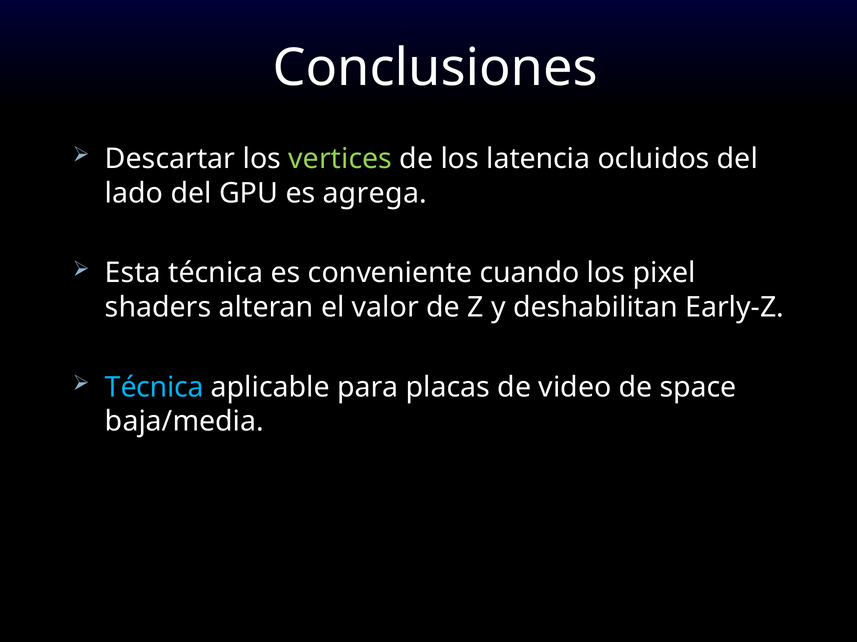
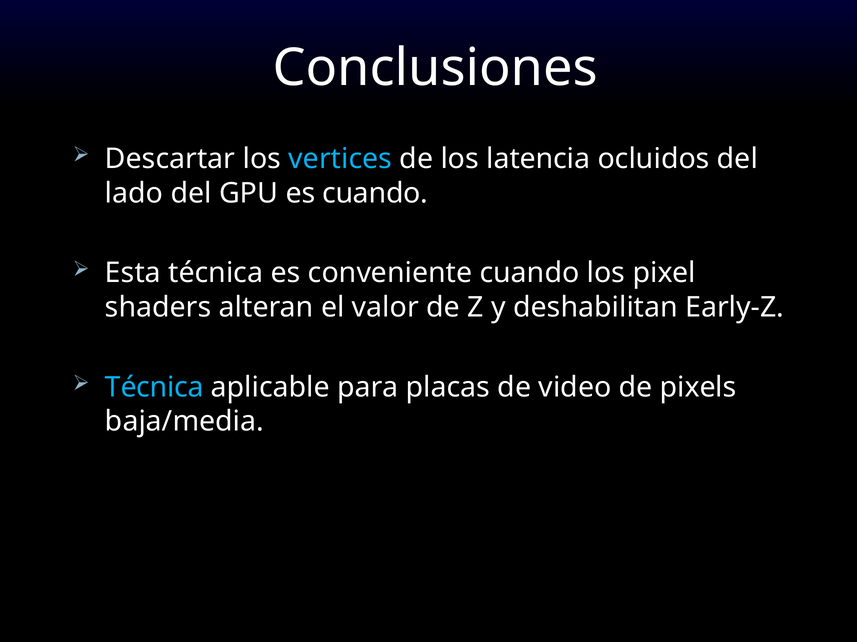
vertices colour: light green -> light blue (340, 159)
es agrega: agrega -> cuando (375, 193)
space: space -> pixels (698, 388)
